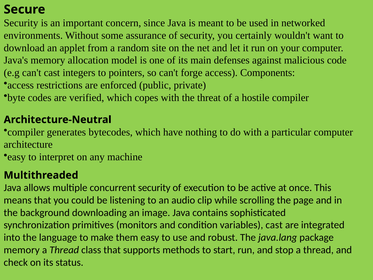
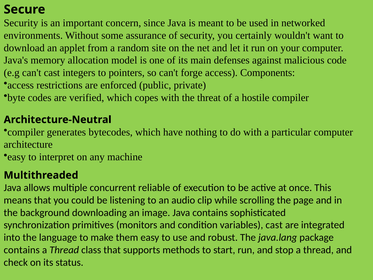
concurrent security: security -> reliable (154, 188)
memory: memory -> contains (22, 250)
